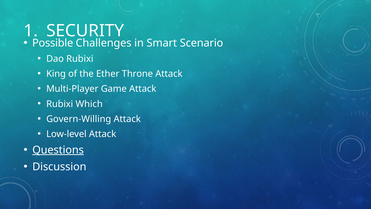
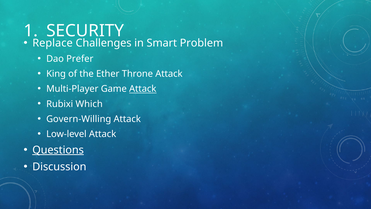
Possible: Possible -> Replace (53, 43)
Scenario: Scenario -> Problem (201, 43)
Dao Rubixi: Rubixi -> Prefer (80, 59)
Attack underline: none -> present (143, 89)
